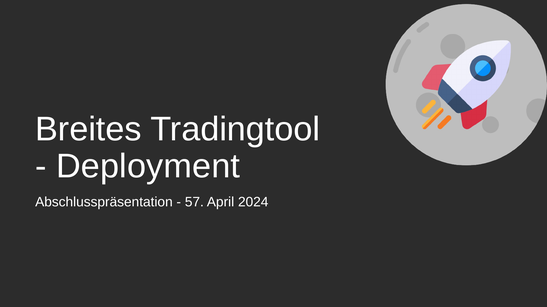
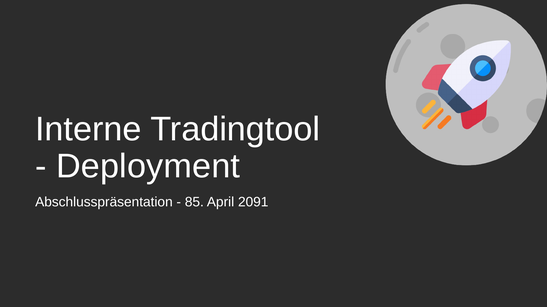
Breites: Breites -> Interne (88, 130)
57: 57 -> 85 (194, 202)
2024: 2024 -> 2091 (253, 202)
